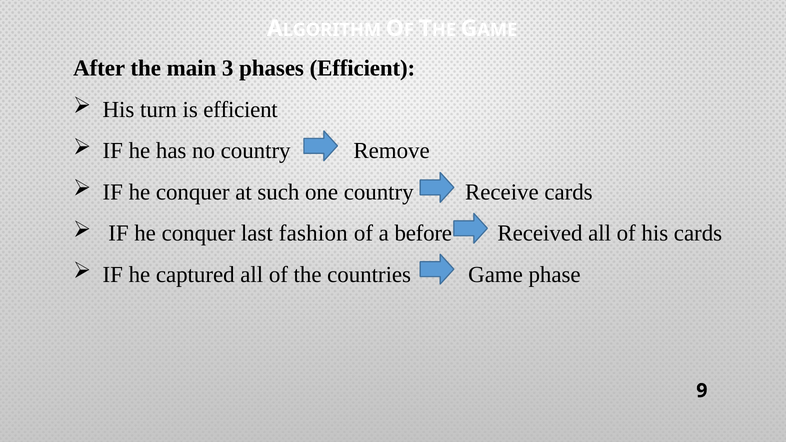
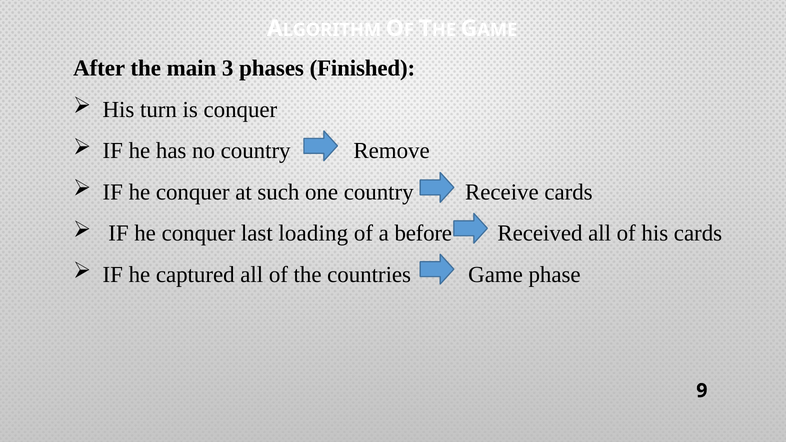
phases Efficient: Efficient -> Finished (362, 68)
is efficient: efficient -> conquer (240, 110)
fashion: fashion -> loading (313, 233)
